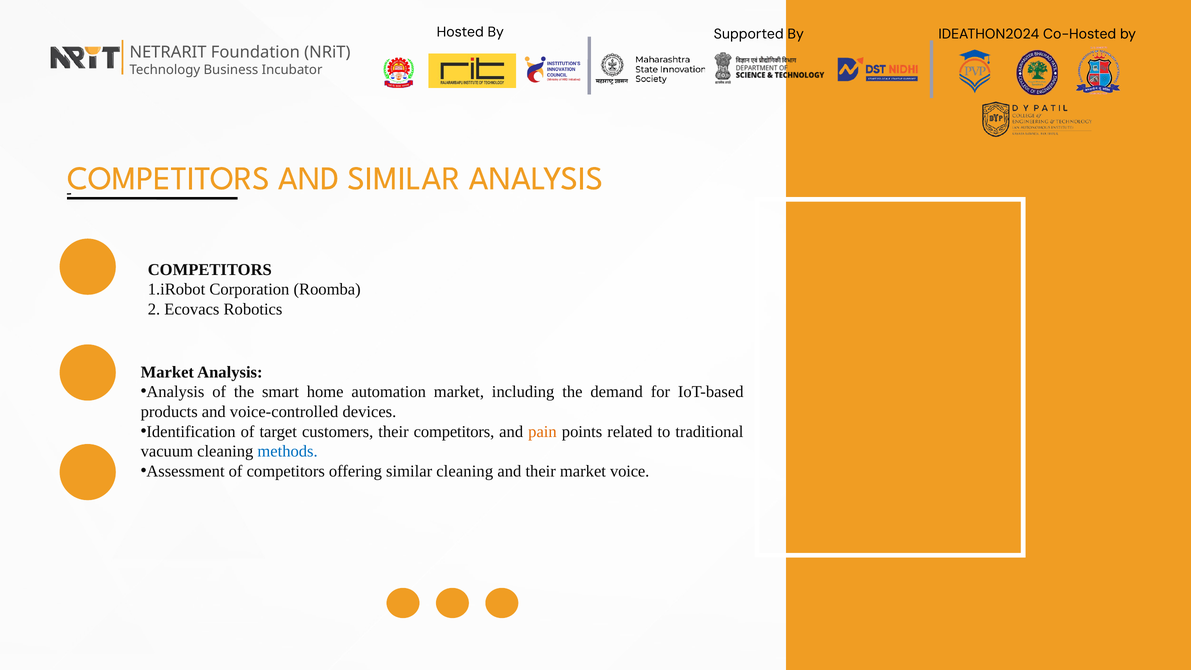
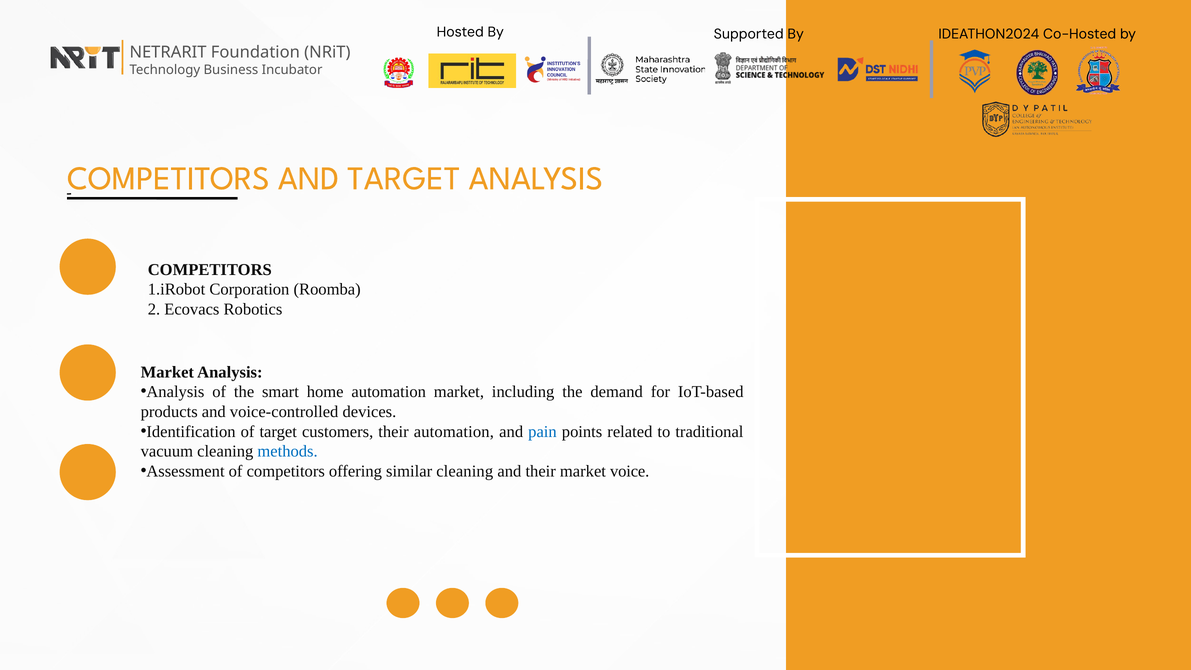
AND SIMILAR: SIMILAR -> TARGET (404, 178)
their competitors: competitors -> automation (454, 432)
pain colour: orange -> blue (542, 432)
